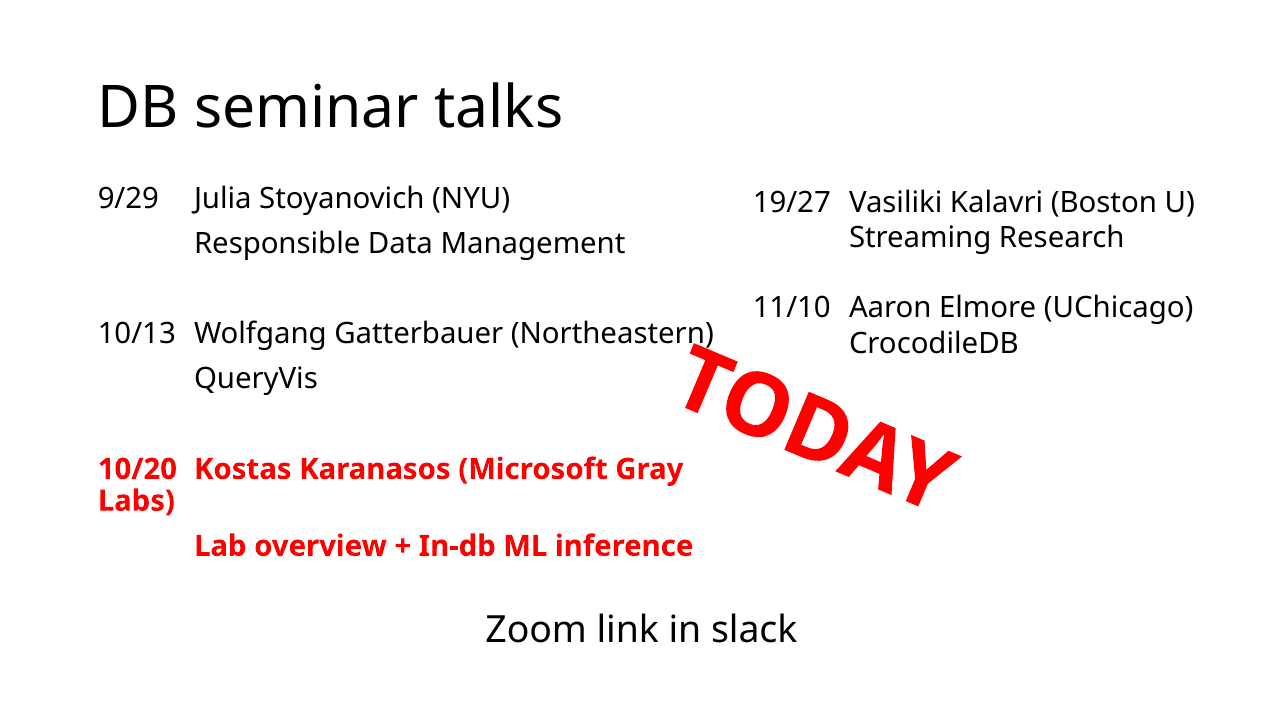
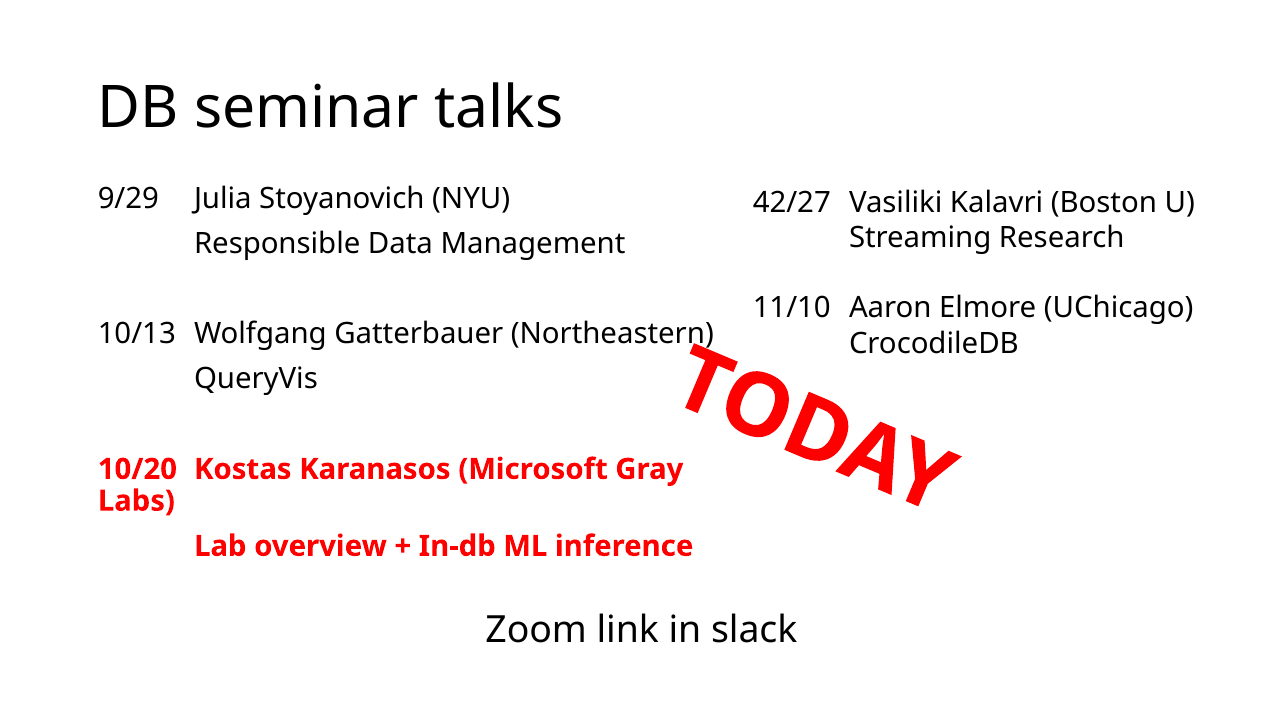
19/27: 19/27 -> 42/27 (792, 202)
